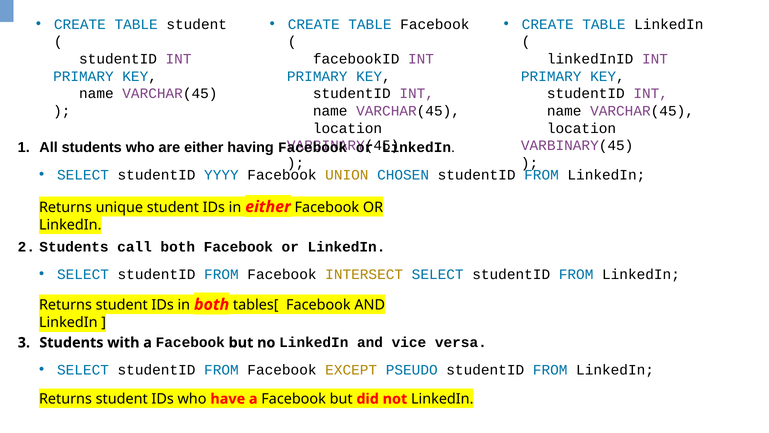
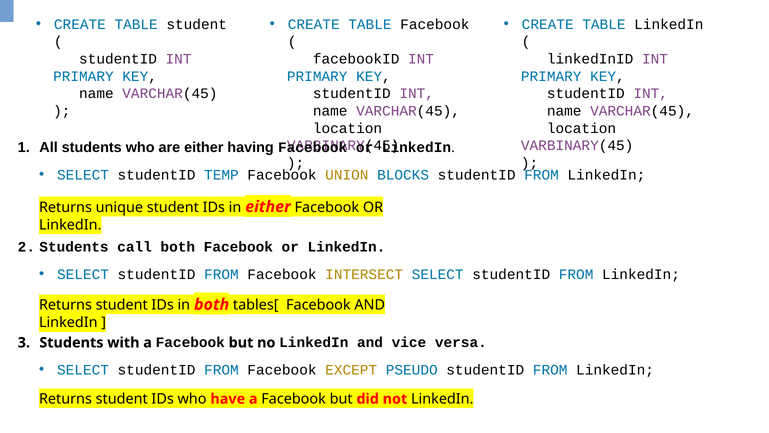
YYYY: YYYY -> TEMP (221, 175)
CHOSEN: CHOSEN -> BLOCKS (403, 175)
